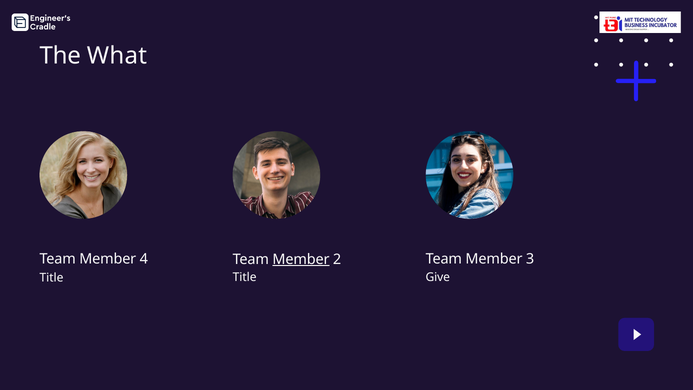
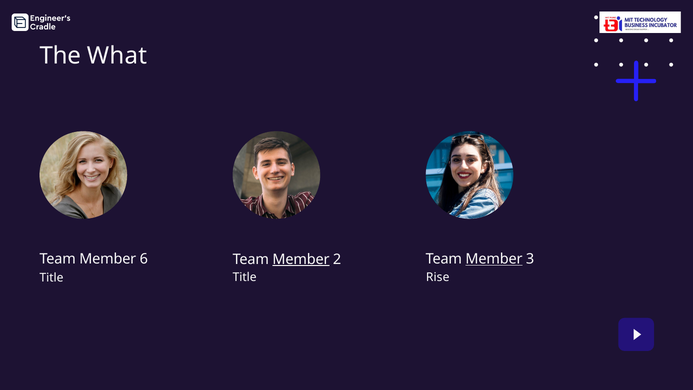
4: 4 -> 6 (144, 259)
Member underline: none -> present (494, 259)
Give: Give -> Rise (438, 277)
